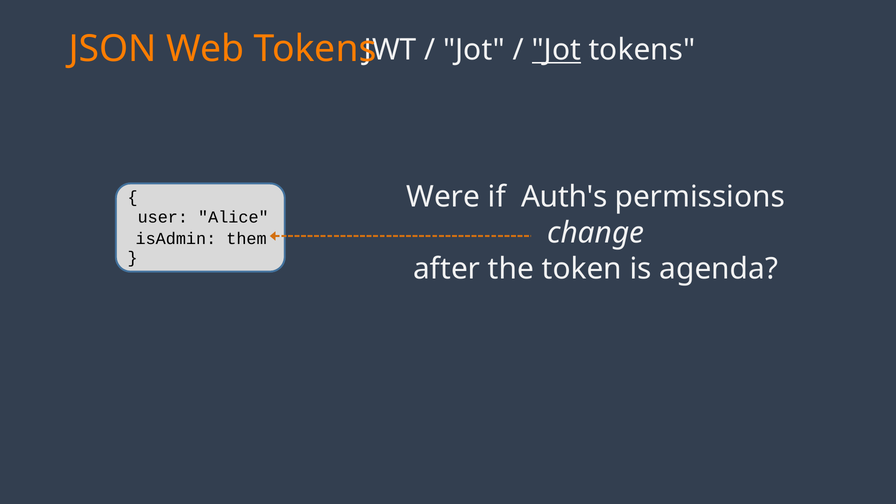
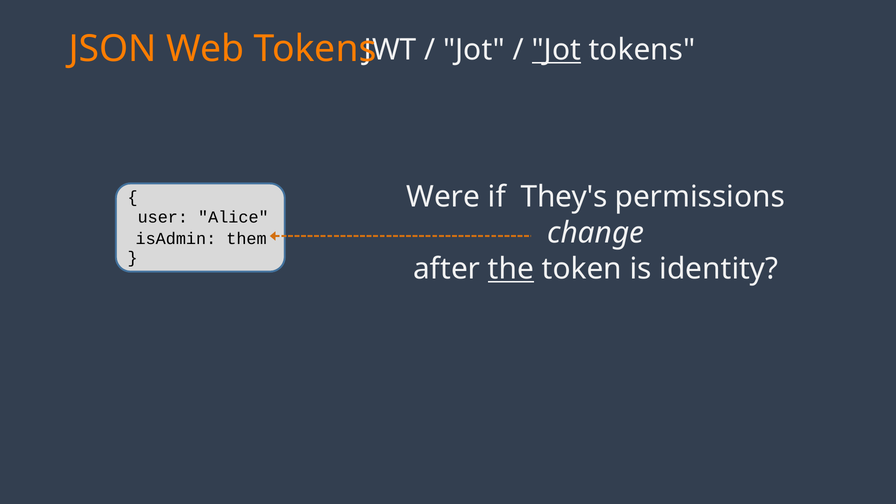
Auth's: Auth's -> They's (564, 197)
the underline: none -> present (511, 269)
agenda: agenda -> identity (719, 269)
